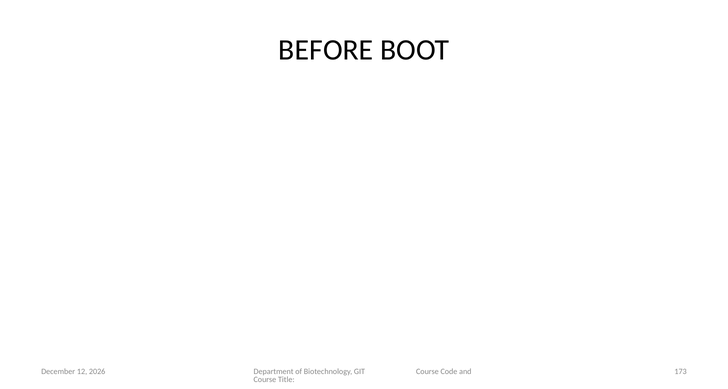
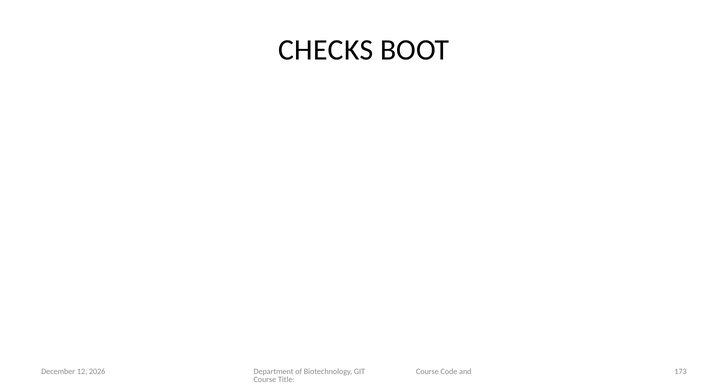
BEFORE: BEFORE -> CHECKS (326, 50)
